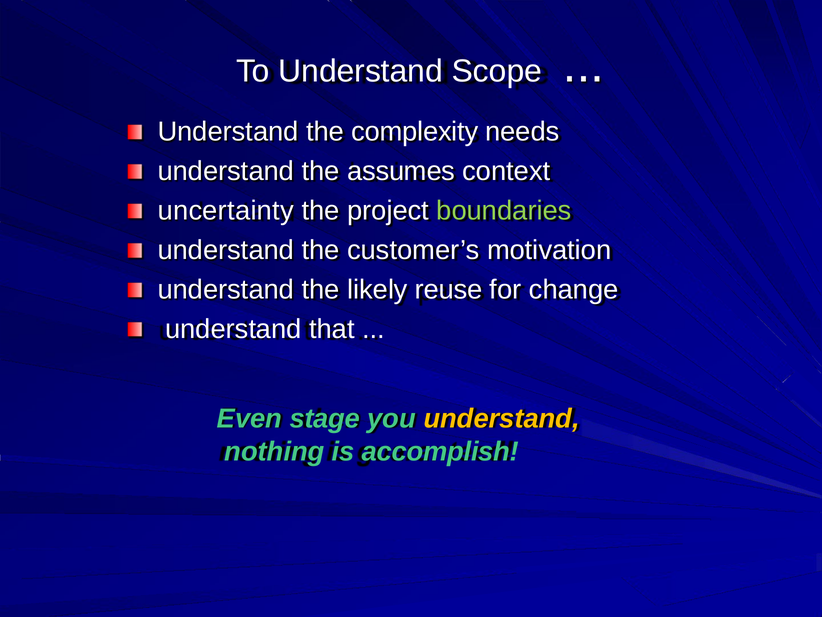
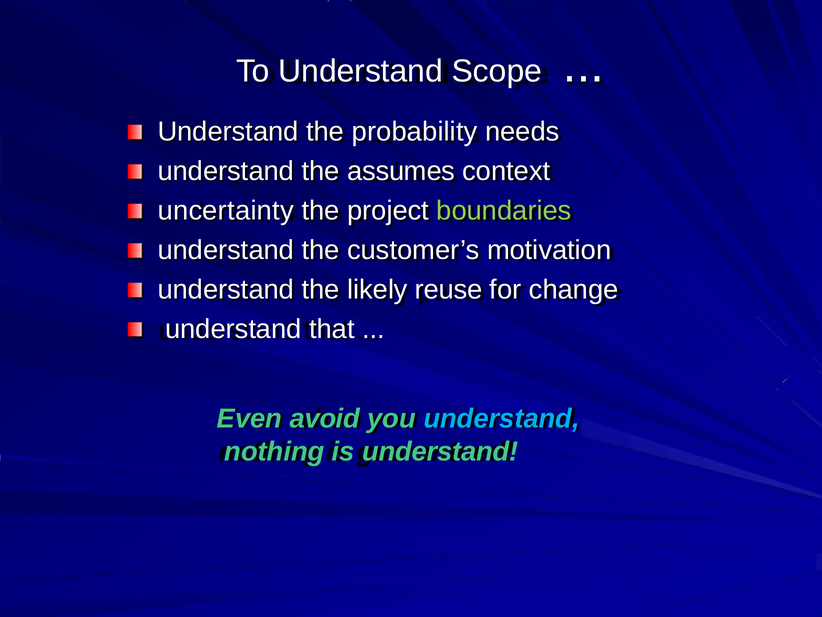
complexity: complexity -> probability (415, 132)
stage: stage -> avoid (325, 418)
understand colour: yellow -> light blue (502, 418)
is accomplish: accomplish -> understand (440, 451)
